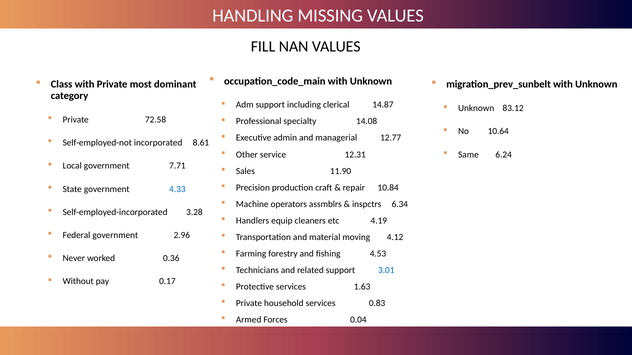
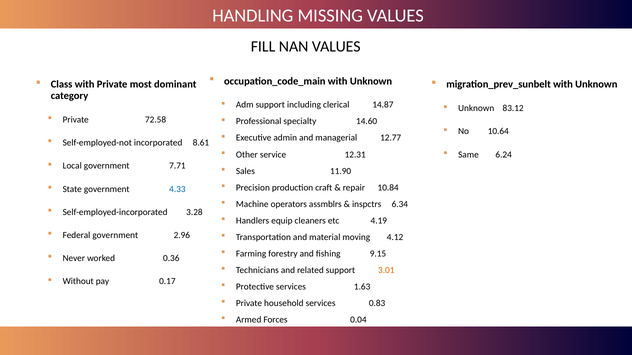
14.08: 14.08 -> 14.60 (367, 122)
4.53: 4.53 -> 9.15 (378, 254)
3.01 colour: blue -> orange (386, 271)
